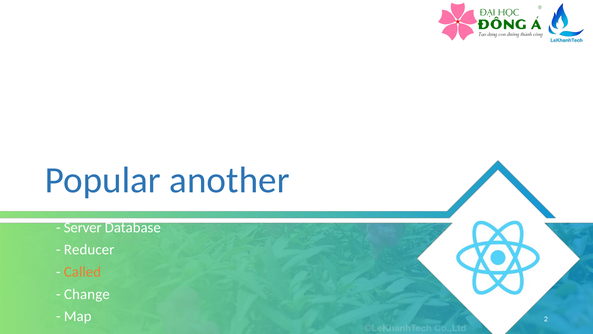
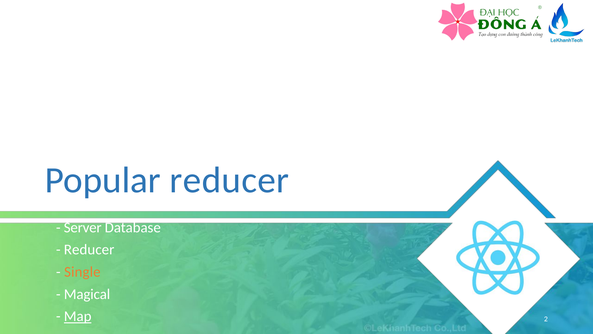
Popular another: another -> reducer (229, 180)
Called: Called -> Single (82, 272)
Change: Change -> Magical (87, 294)
Map underline: none -> present (78, 316)
